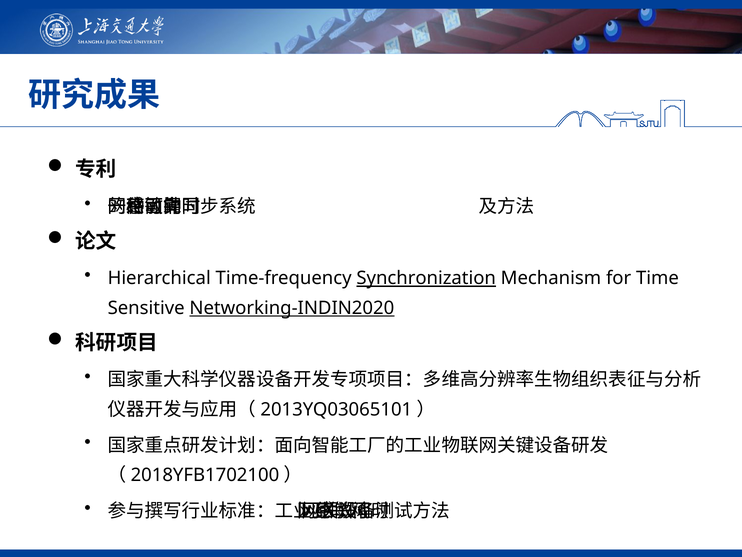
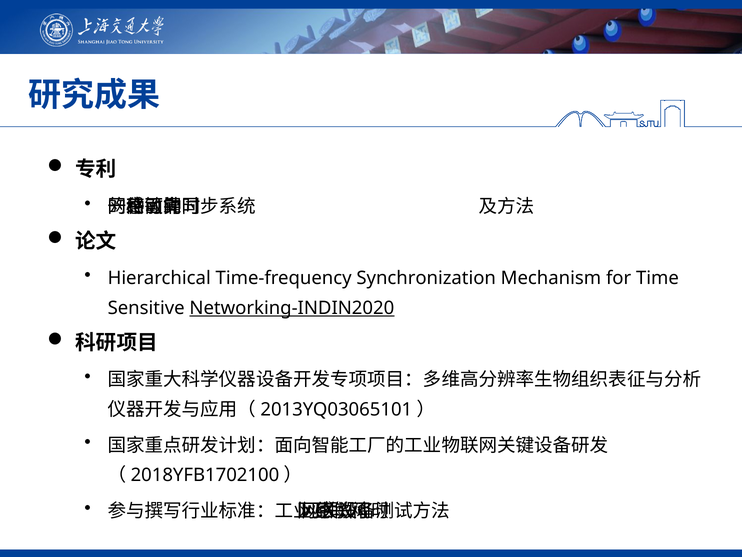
Synchronization underline: present -> none (426, 278)
